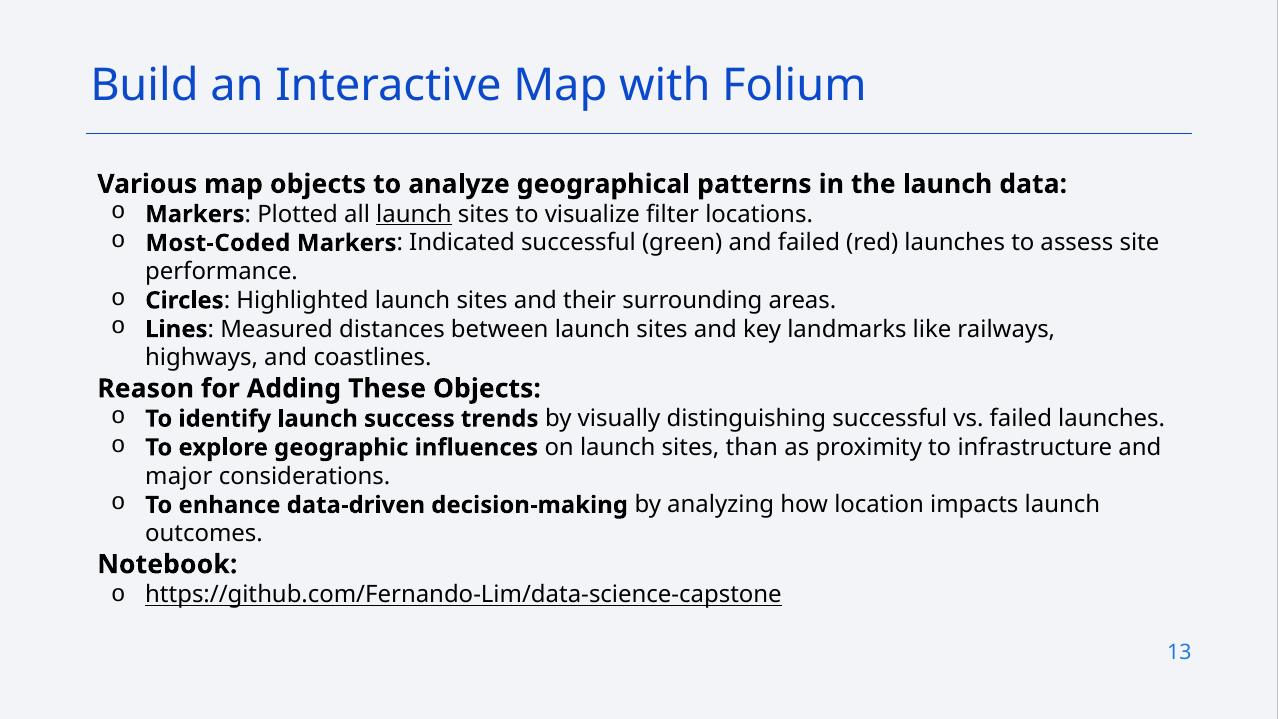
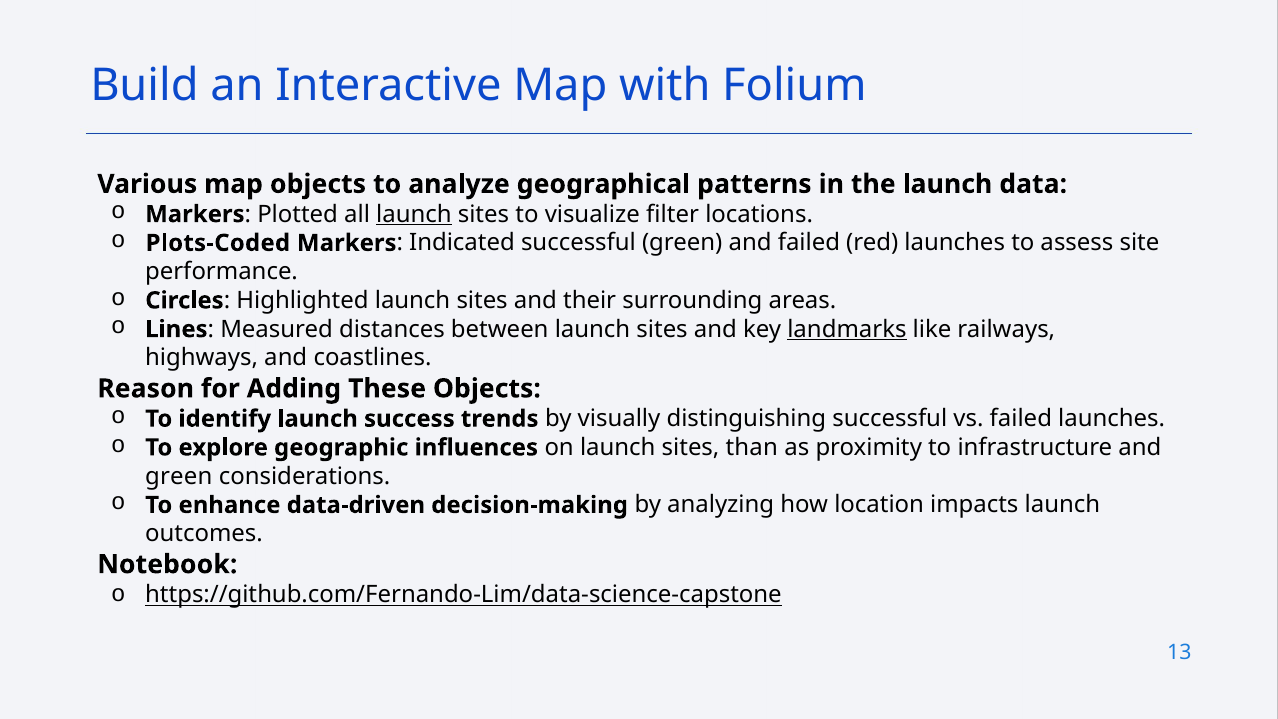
Most-Coded: Most-Coded -> Plots-Coded (218, 243)
landmarks underline: none -> present (847, 329)
major: major -> green (179, 476)
